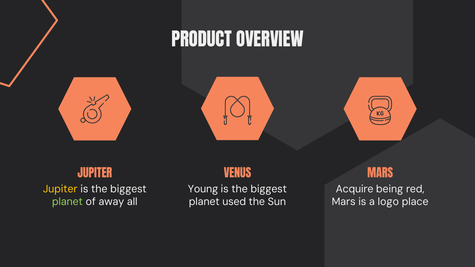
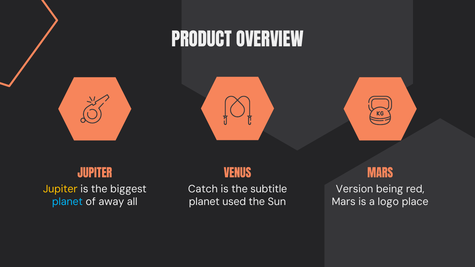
Young: Young -> Catch (203, 189)
biggest: biggest -> subtitle (269, 189)
Acquire: Acquire -> Version (355, 189)
planet colour: light green -> light blue (67, 202)
